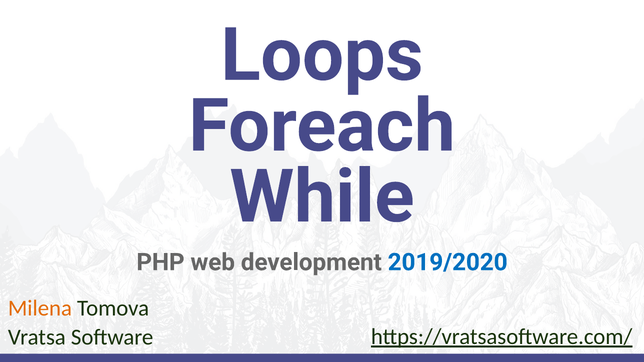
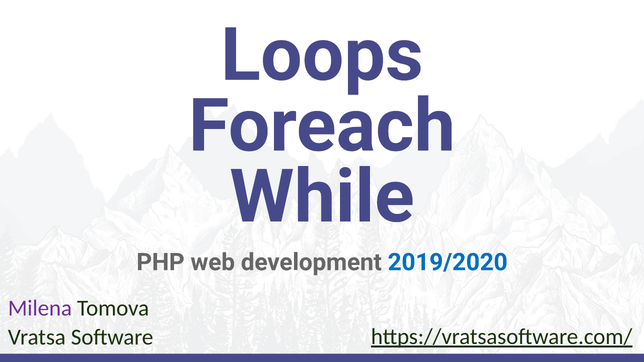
Milena colour: orange -> purple (40, 309)
